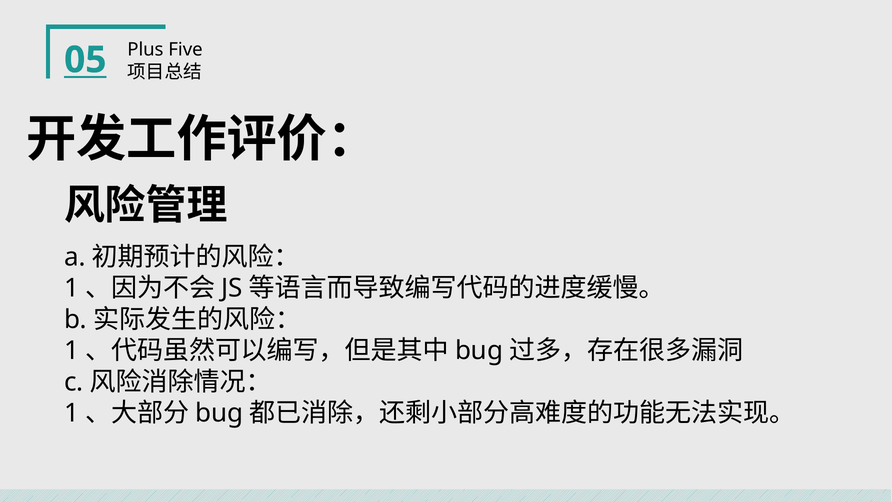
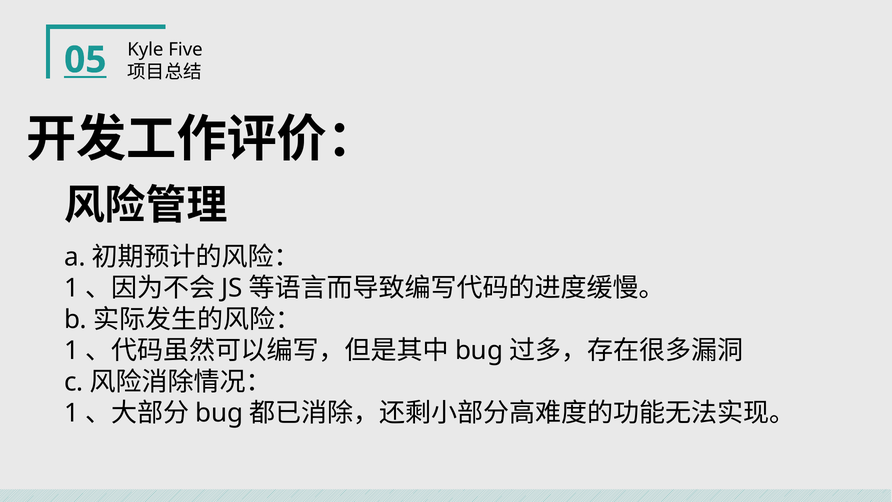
Plus: Plus -> Kyle (145, 50)
